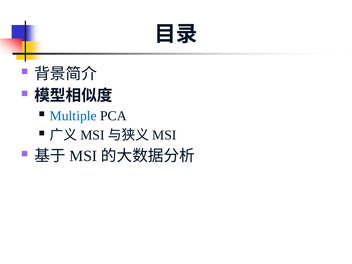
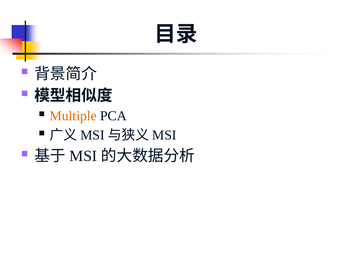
Multiple colour: blue -> orange (73, 116)
